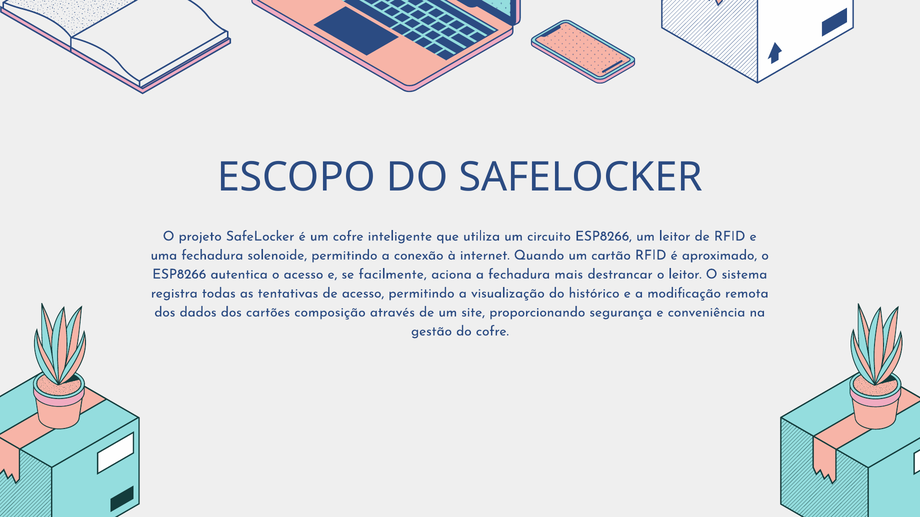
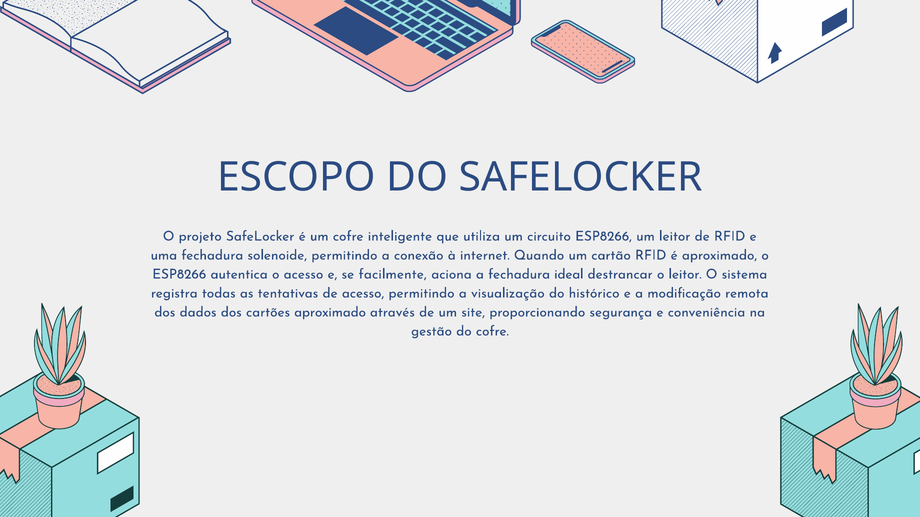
mais: mais -> ideal (569, 274)
cartões composição: composição -> aproximado (330, 312)
